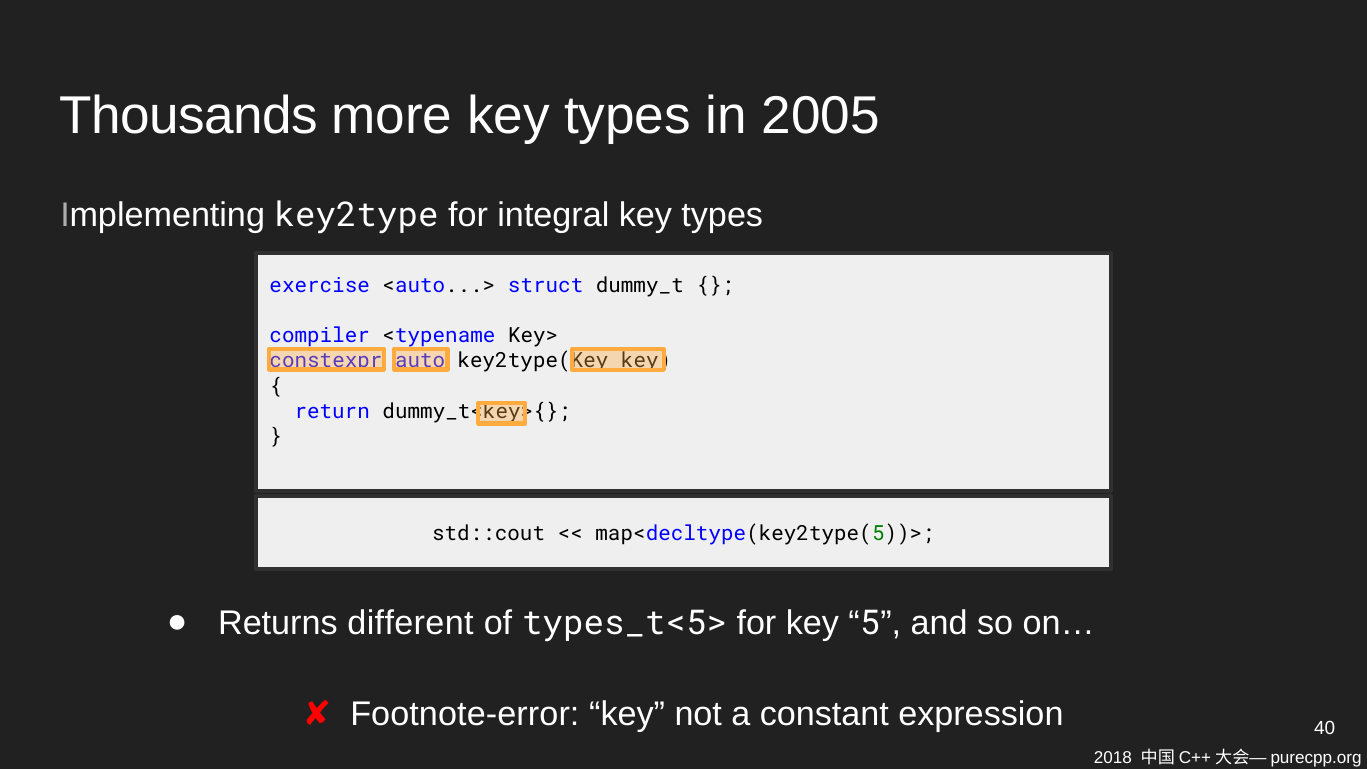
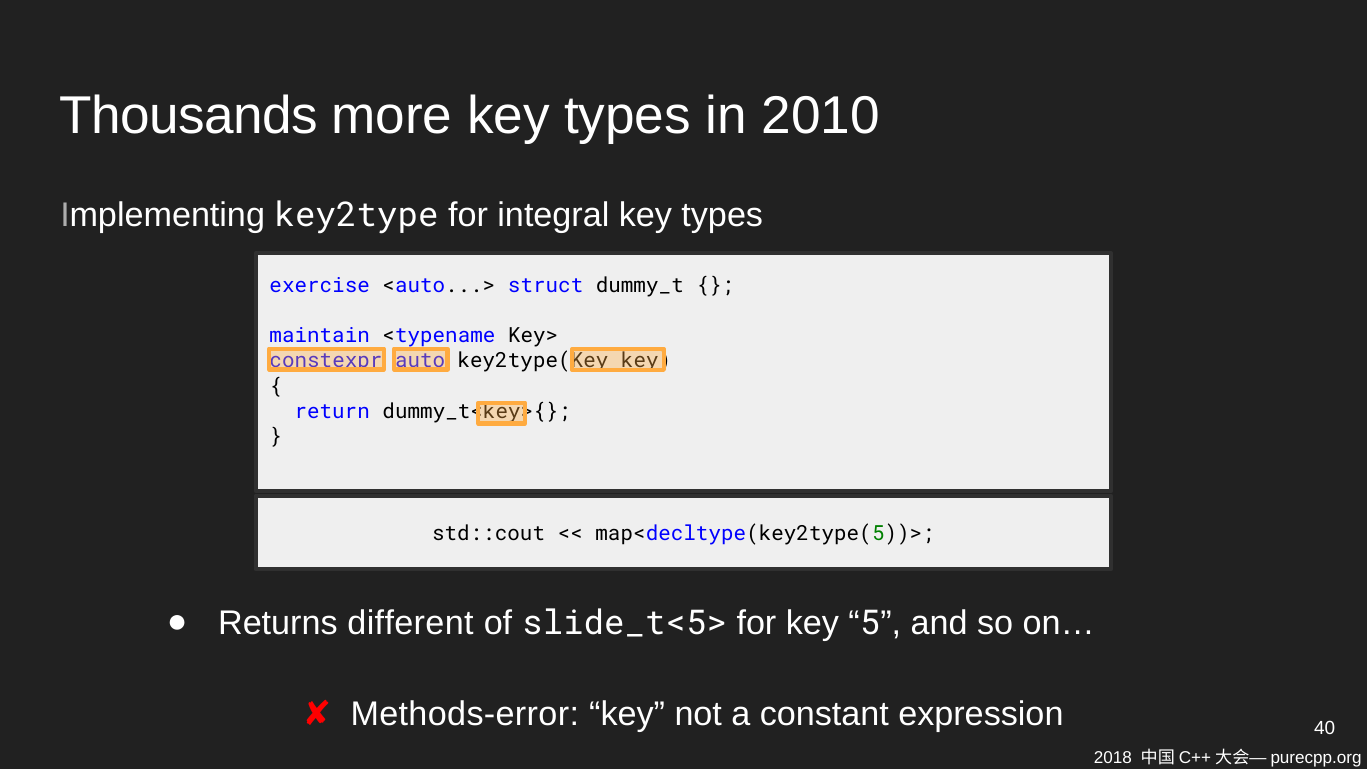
2005: 2005 -> 2010 (821, 116)
compiler: compiler -> maintain (320, 336)
types_t<5>: types_t<5> -> slide_t<5> (625, 623)
Footnote-error: Footnote-error -> Methods-error (465, 714)
